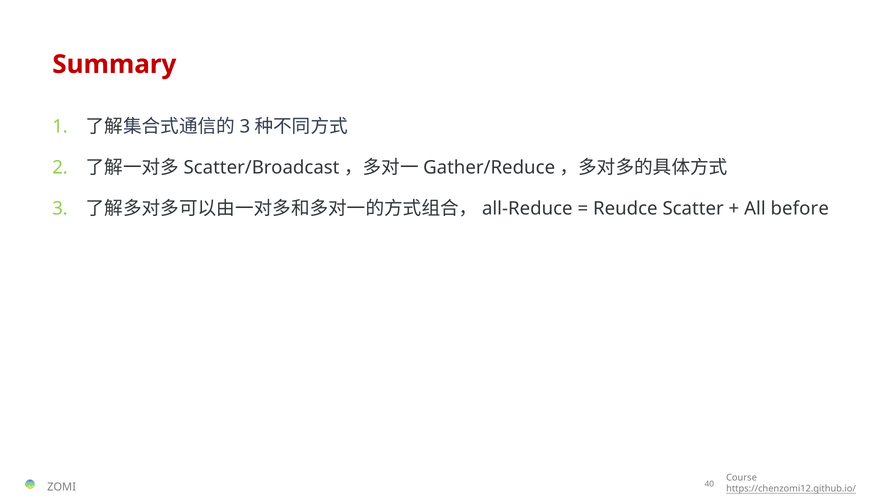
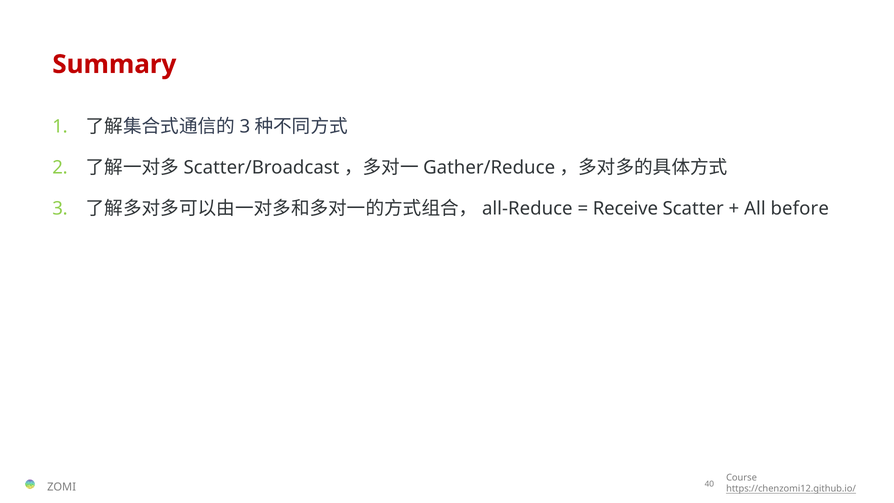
Reudce: Reudce -> Receive (625, 209)
